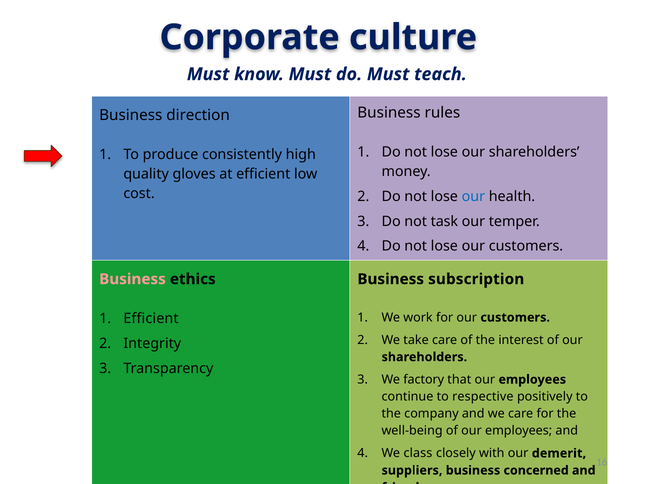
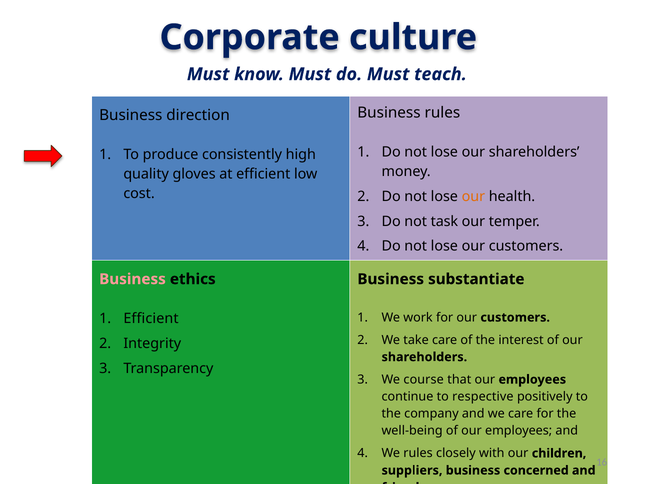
our colour: blue -> orange (473, 197)
subscription: subscription -> substantiate (476, 279)
factory: factory -> course (424, 380)
We class: class -> rules (418, 454)
demerit: demerit -> children (559, 454)
